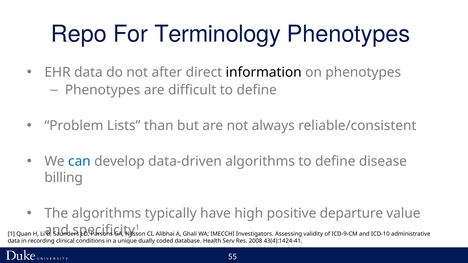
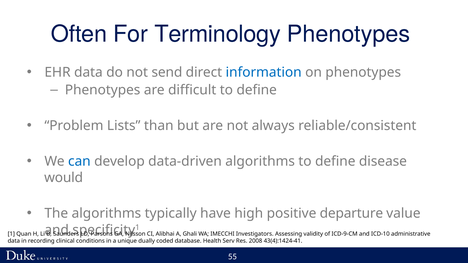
Repo: Repo -> Often (79, 34)
after: after -> send (167, 72)
information colour: black -> blue (264, 72)
billing: billing -> would (64, 178)
